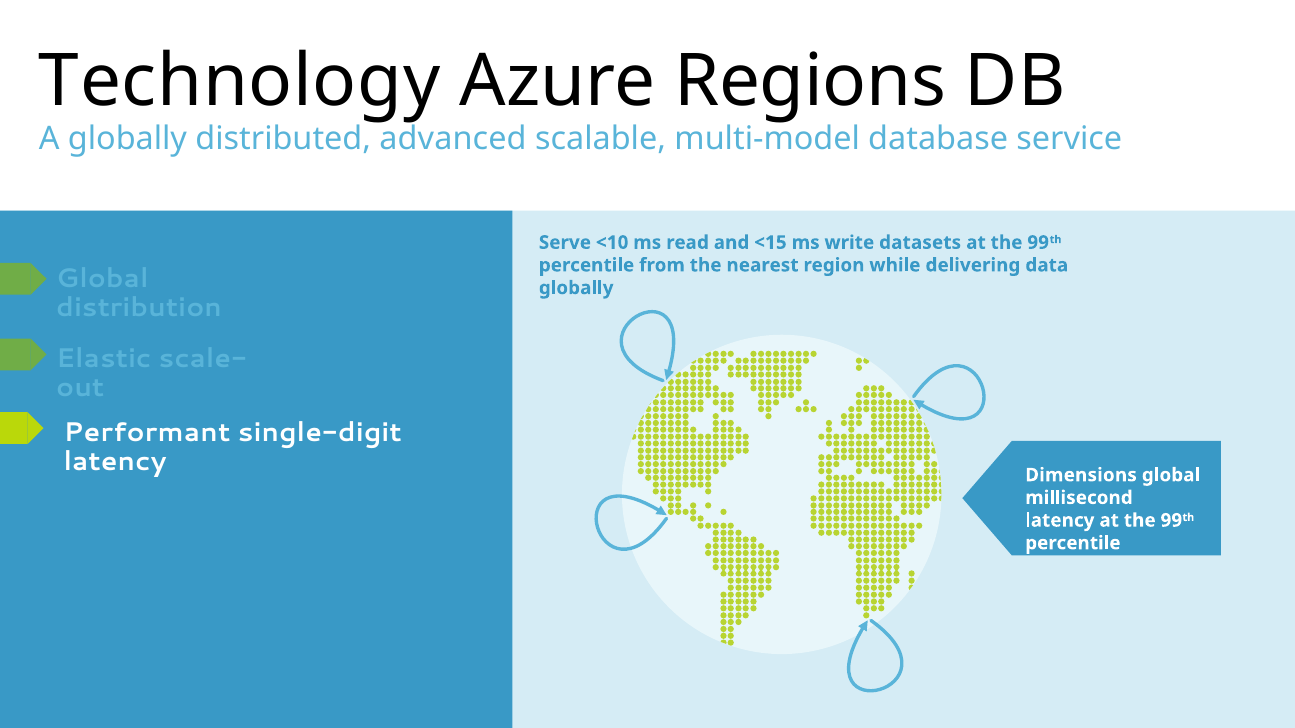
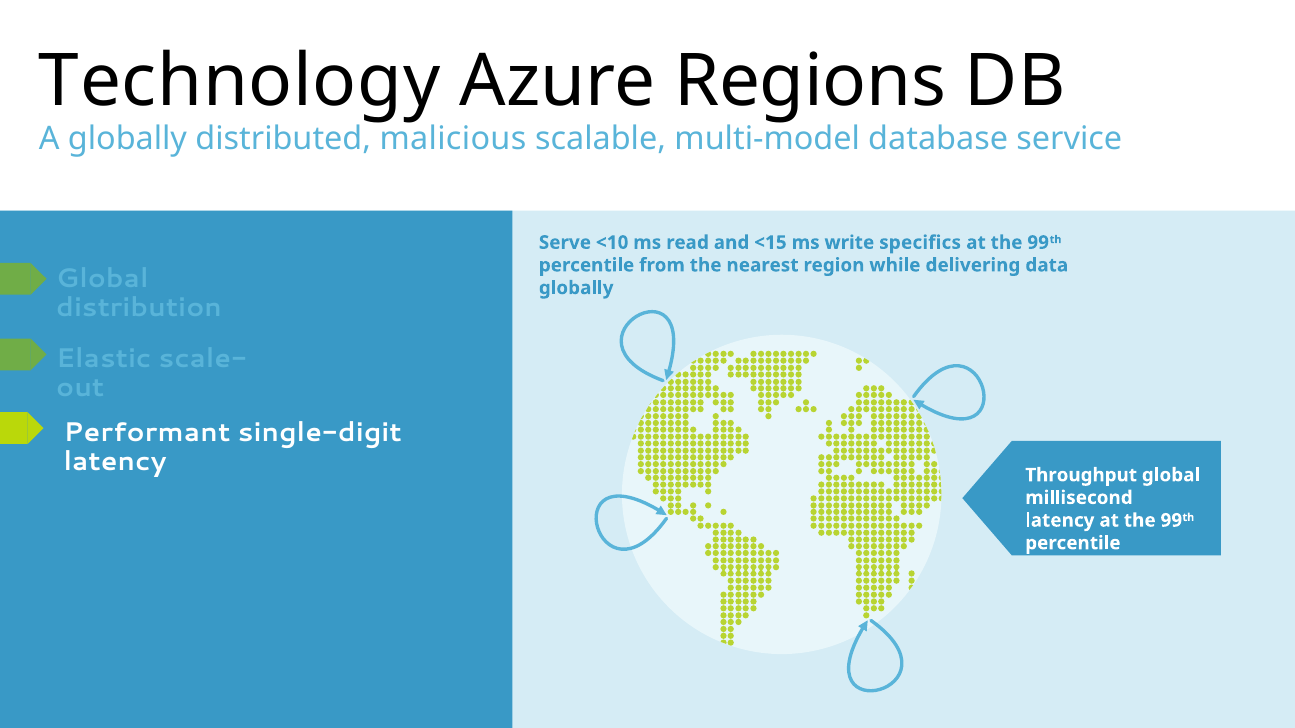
advanced: advanced -> malicious (453, 139)
datasets: datasets -> specifics (920, 243)
Dimensions: Dimensions -> Throughput (1081, 475)
